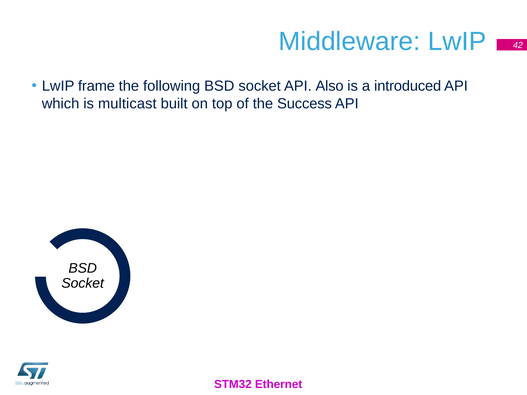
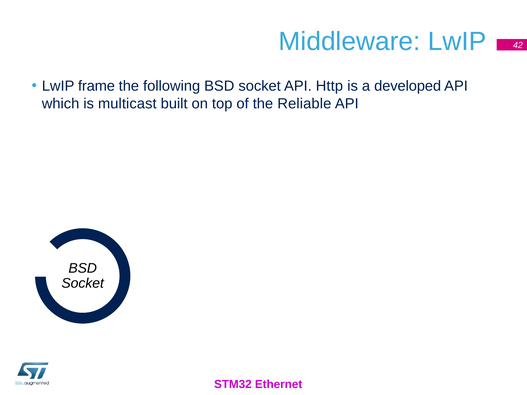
Also: Also -> Http (329, 86)
introduced: introduced -> developed (408, 86)
Success: Success -> Reliable (304, 104)
